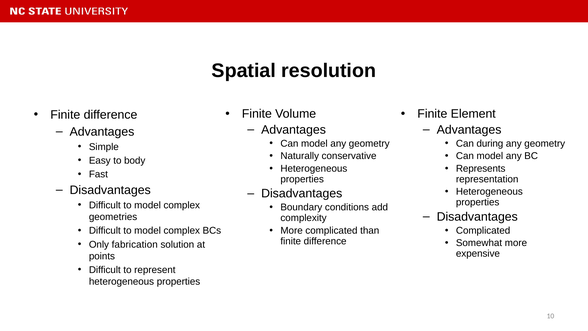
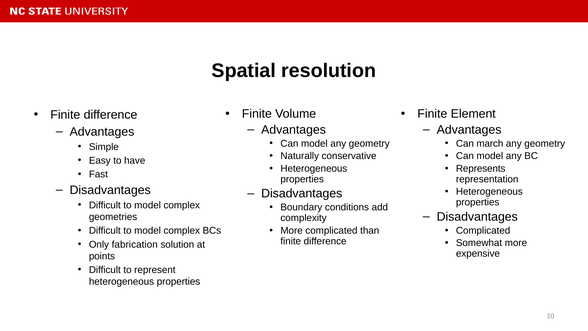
during: during -> march (490, 143)
body: body -> have (135, 160)
